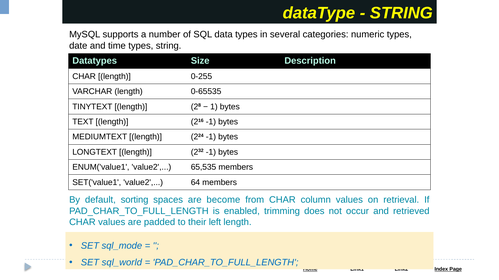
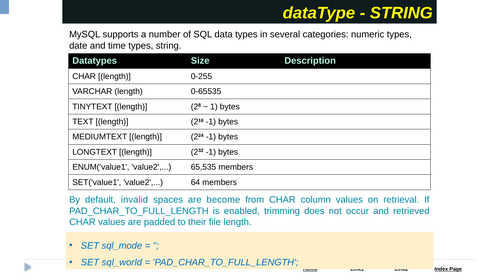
sorting: sorting -> invalid (134, 200)
left: left -> file (215, 223)
